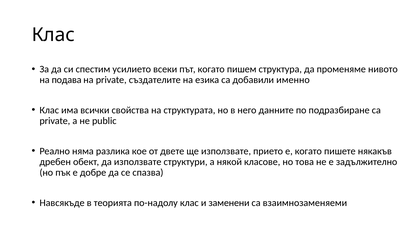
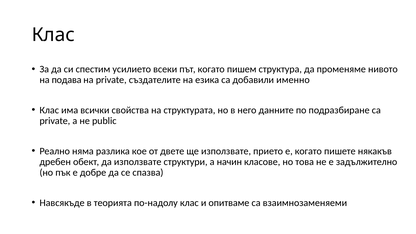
някой: някой -> начин (229, 162)
заменени: заменени -> опитваме (229, 203)
